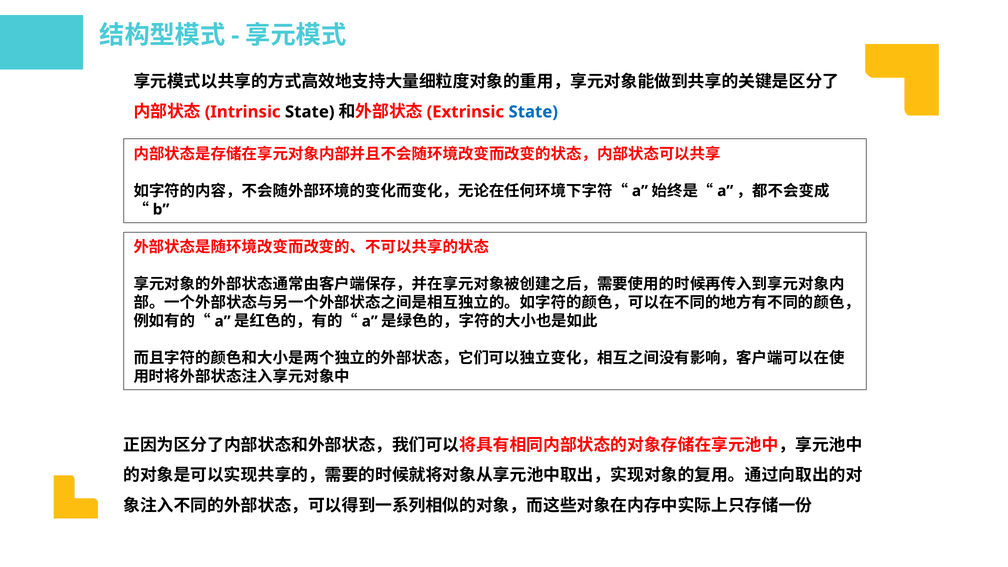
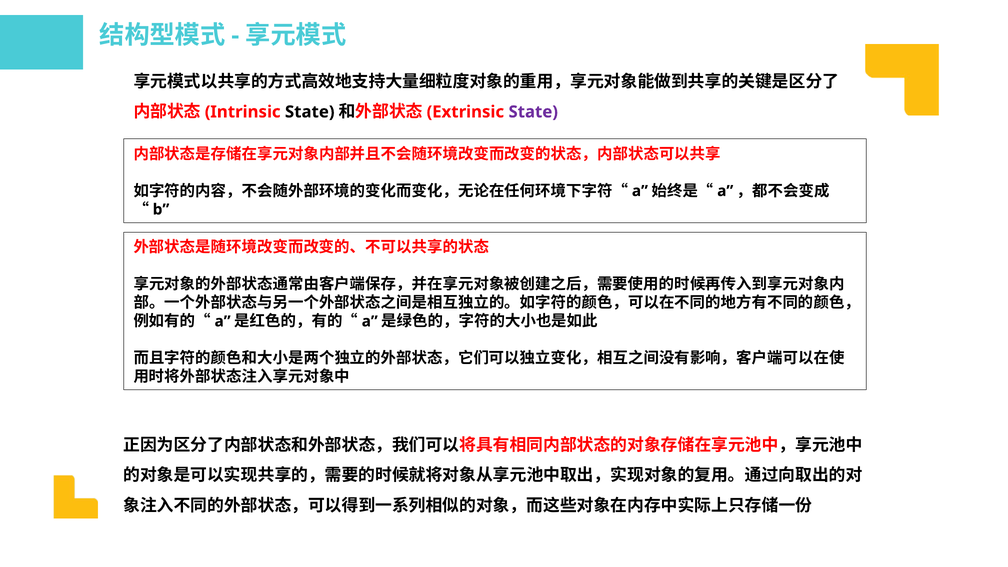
State colour: blue -> purple (533, 112)
